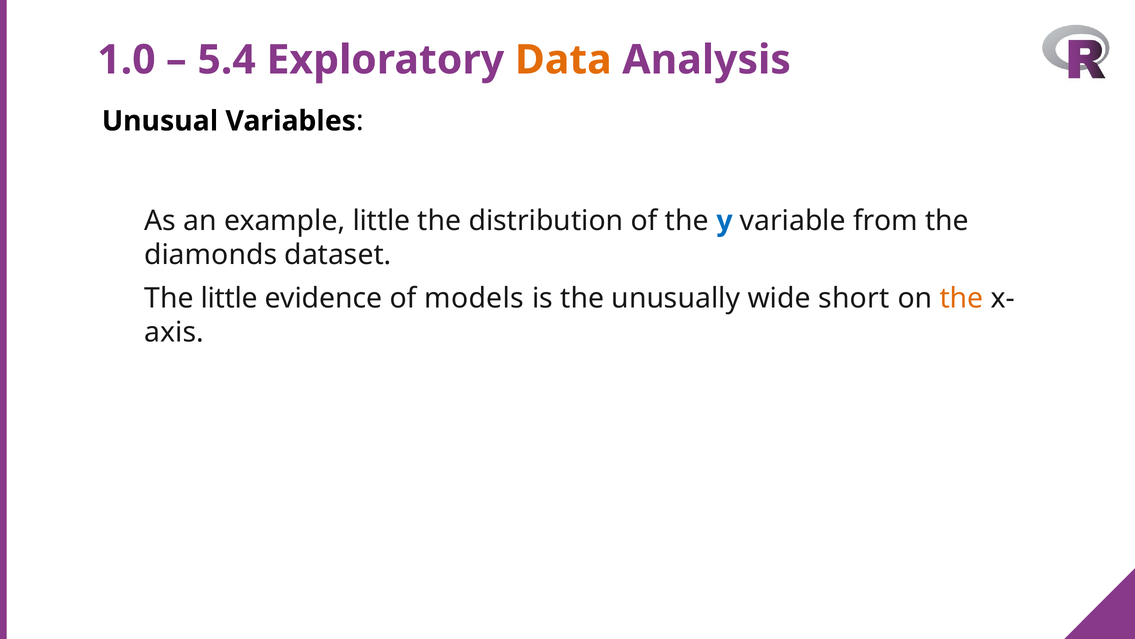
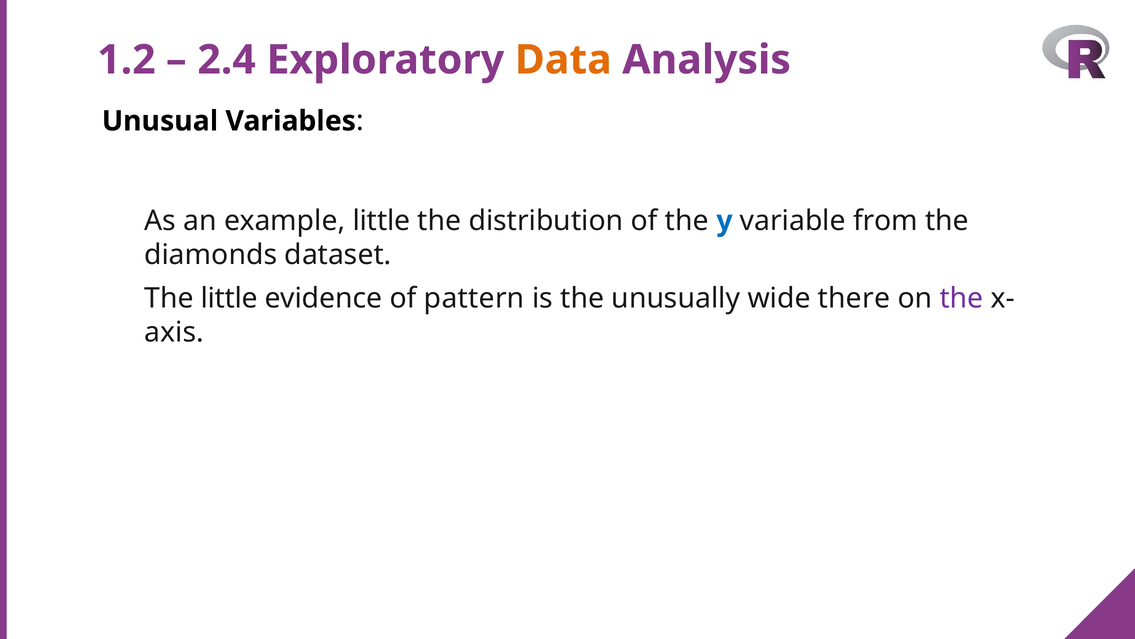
1.0: 1.0 -> 1.2 (126, 60)
5.4: 5.4 -> 2.4 (227, 60)
models: models -> pattern (474, 298)
short: short -> there (854, 298)
the colour: orange -> purple (961, 298)
